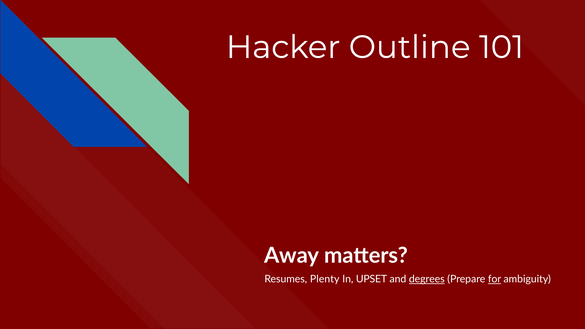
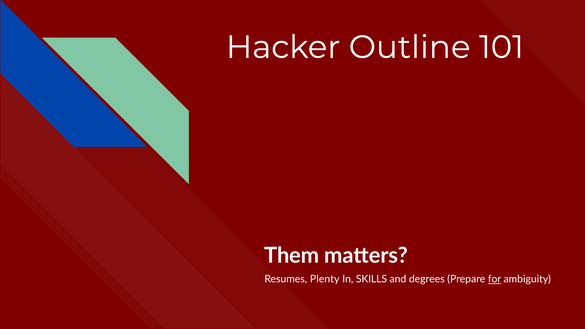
Away: Away -> Them (292, 256)
UPSET: UPSET -> SKILLS (371, 279)
degrees underline: present -> none (427, 279)
